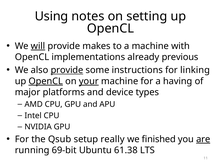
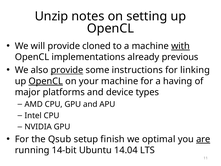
Using: Using -> Unzip (51, 16)
will underline: present -> none (38, 46)
makes: makes -> cloned (97, 46)
with underline: none -> present (181, 46)
your underline: present -> none (89, 81)
really: really -> finish (113, 139)
finished: finished -> optimal (159, 139)
69-bit: 69-bit -> 14-bit (64, 150)
61.38: 61.38 -> 14.04 (126, 150)
